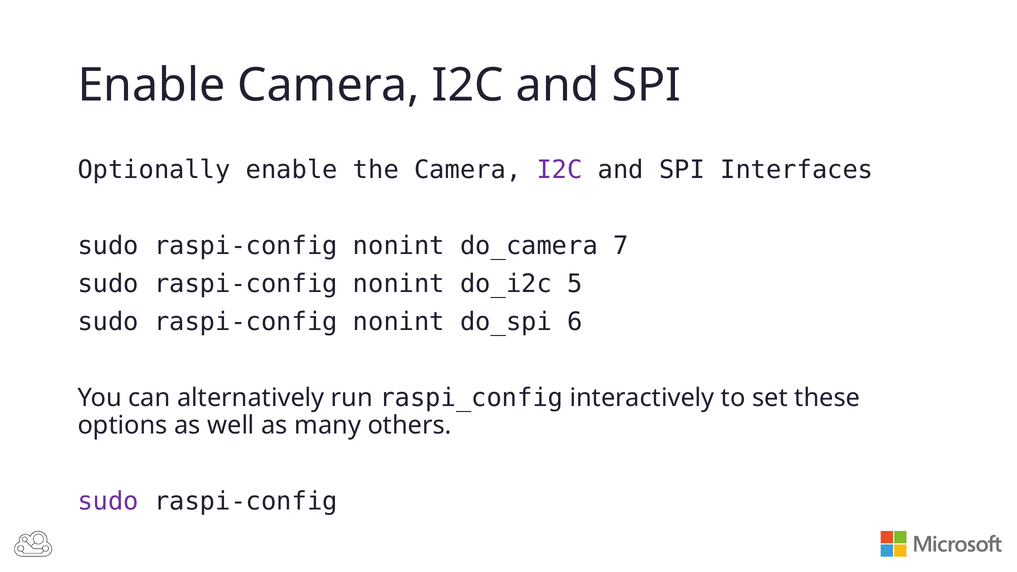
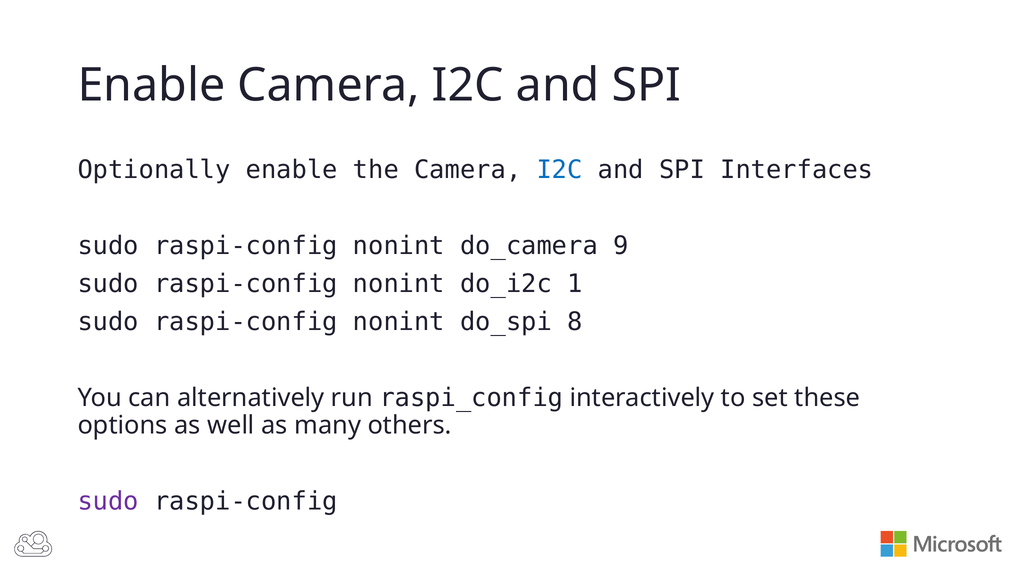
I2C colour: purple -> blue (560, 170)
7: 7 -> 9 (621, 246)
5: 5 -> 1 (575, 284)
6: 6 -> 8 (575, 322)
